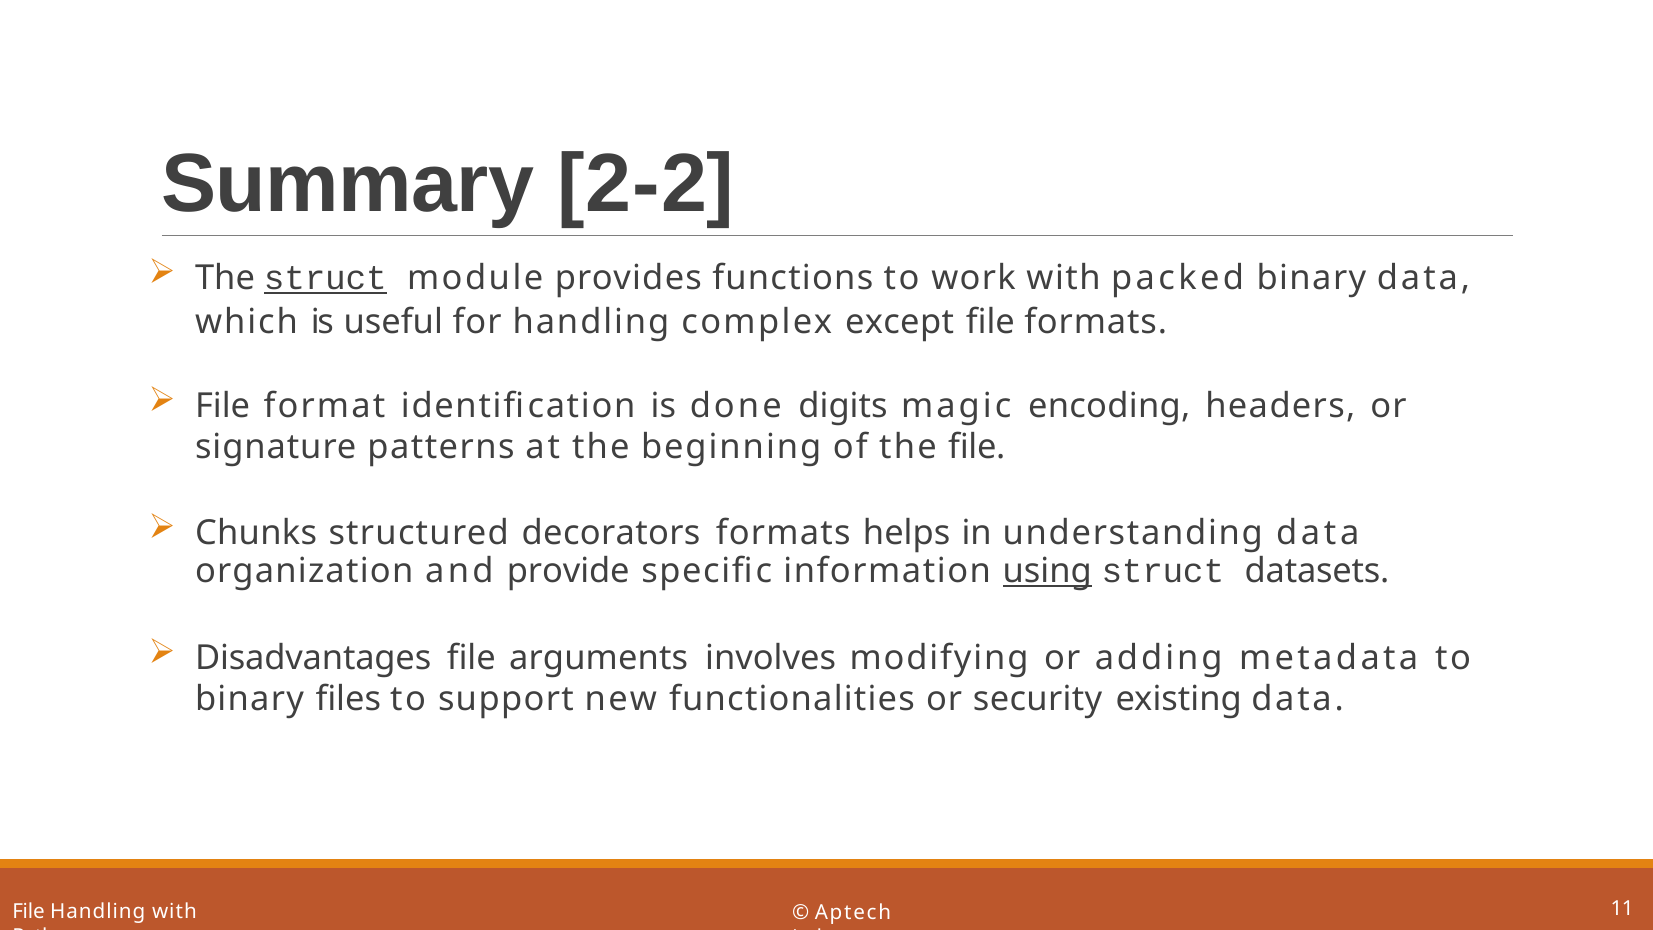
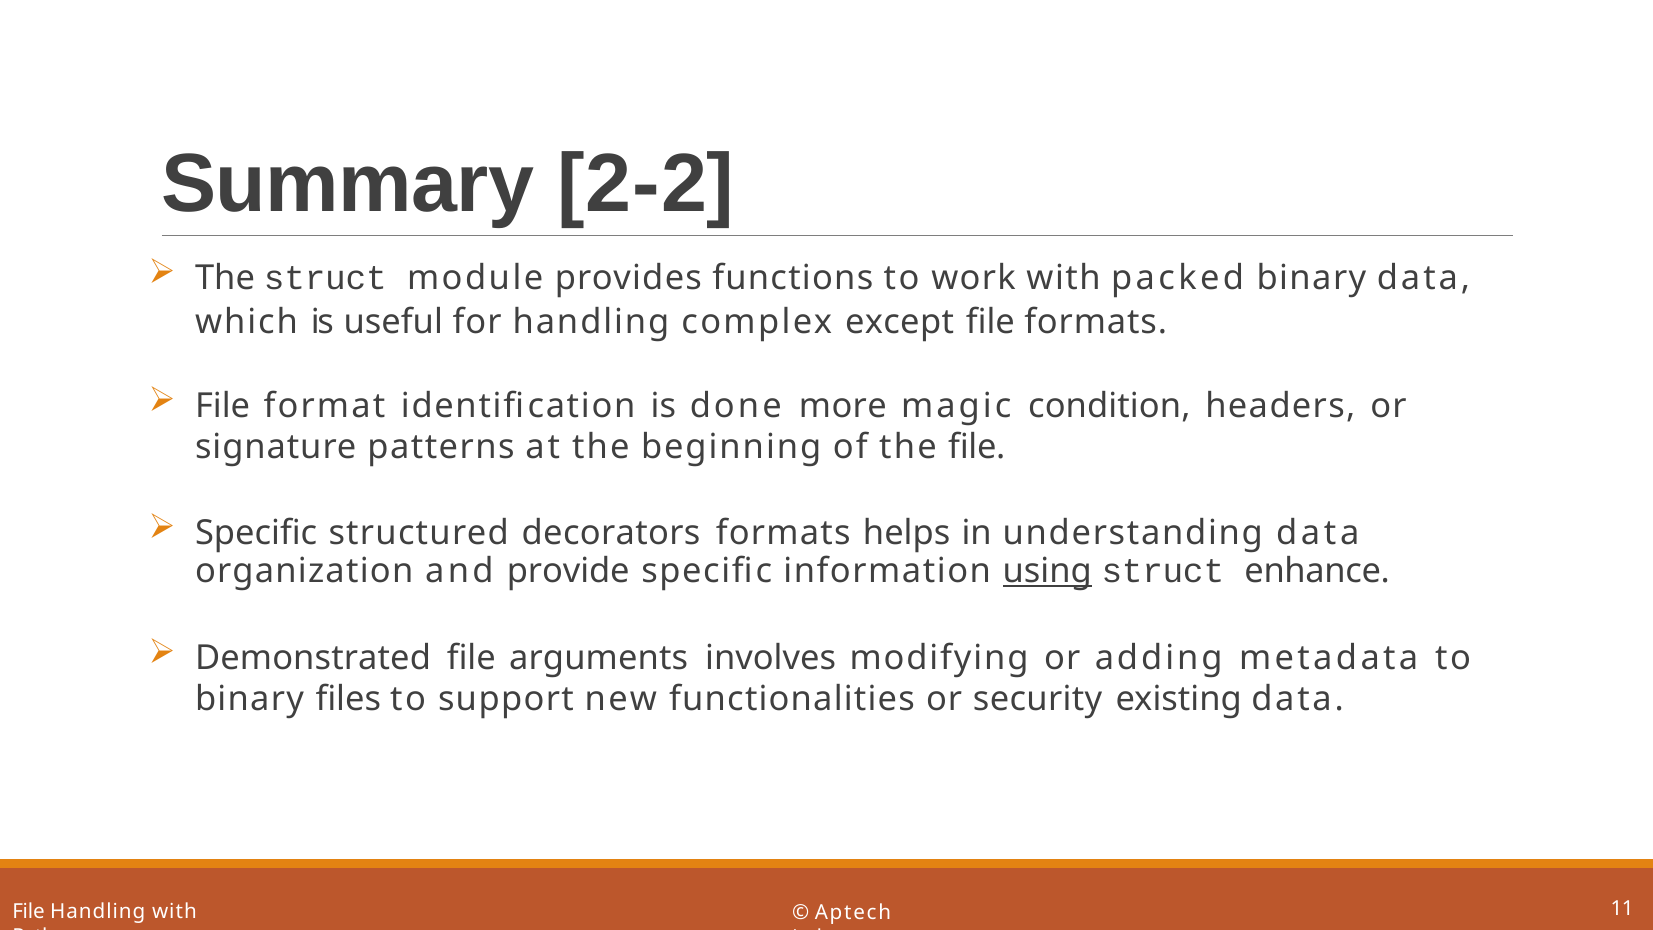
struct underline: present -> none (325, 278)
digits: digits -> more (843, 406)
encoding: encoding -> condition (1109, 406)
Chunks: Chunks -> Specific (256, 533)
datasets: datasets -> enhance (1317, 571)
Disadvantages: Disadvantages -> Demonstrated (313, 658)
